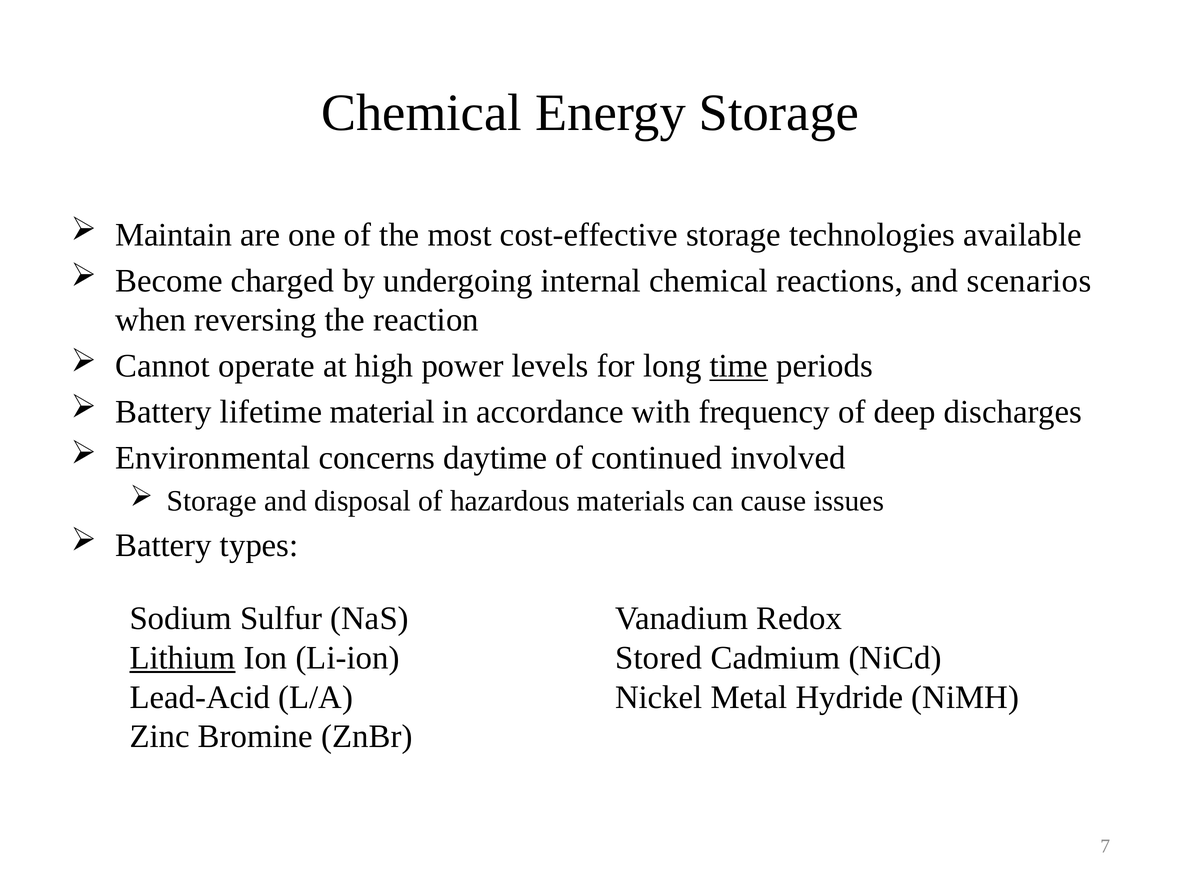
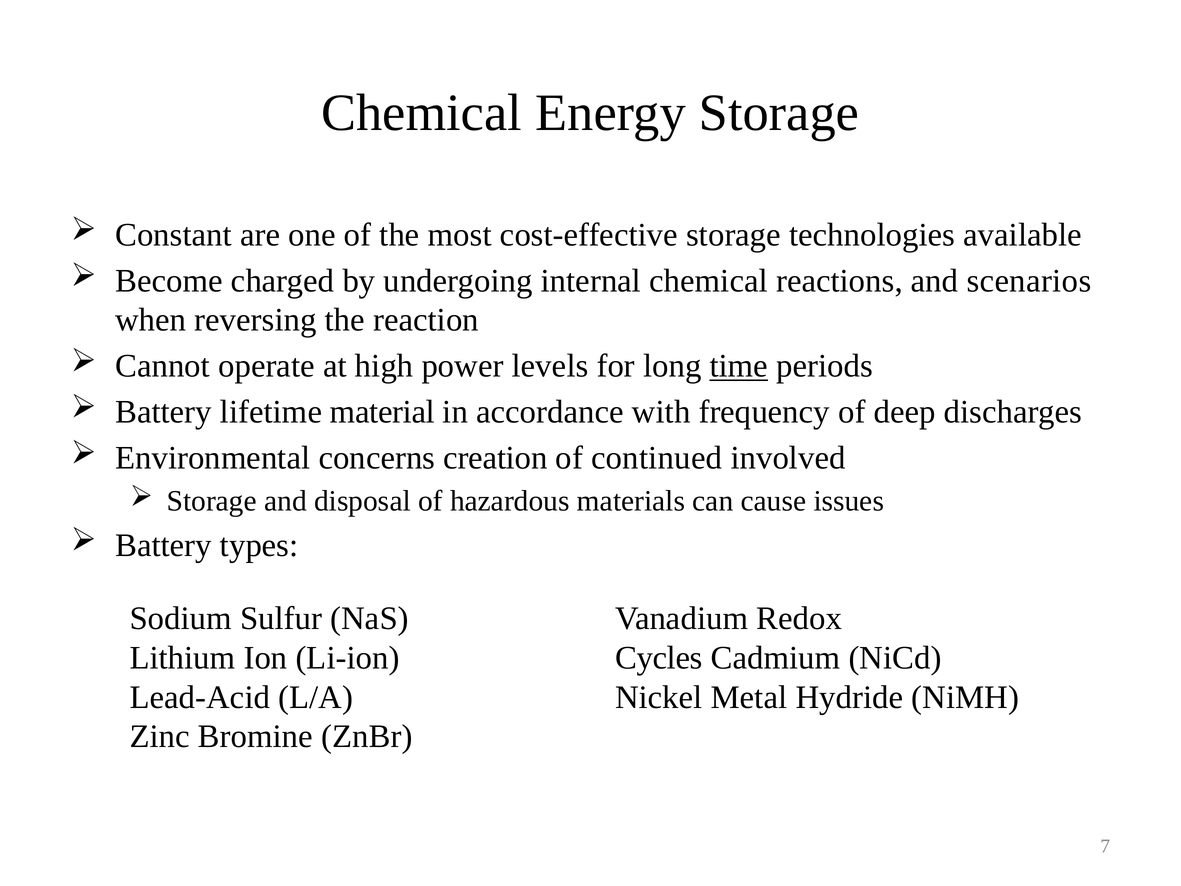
Maintain: Maintain -> Constant (173, 235)
daytime: daytime -> creation (495, 458)
Lithium underline: present -> none (183, 658)
Stored: Stored -> Cycles (659, 658)
